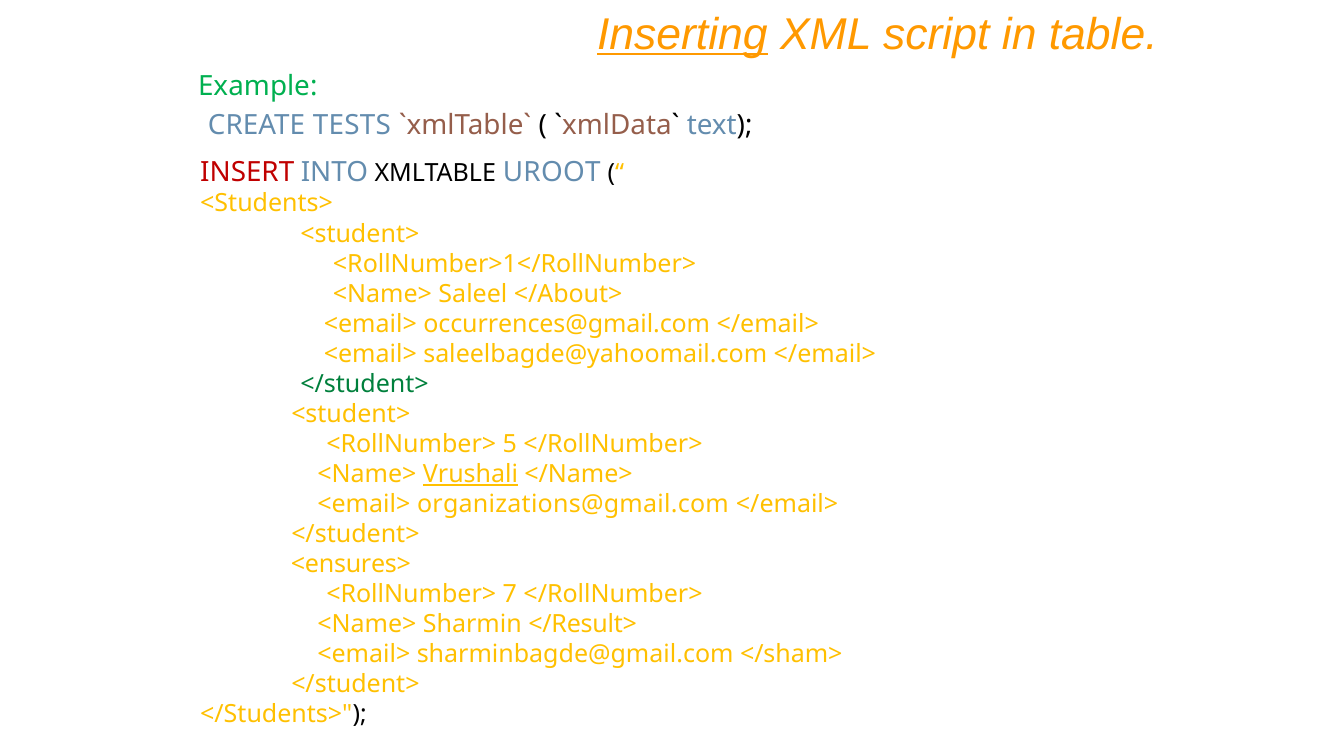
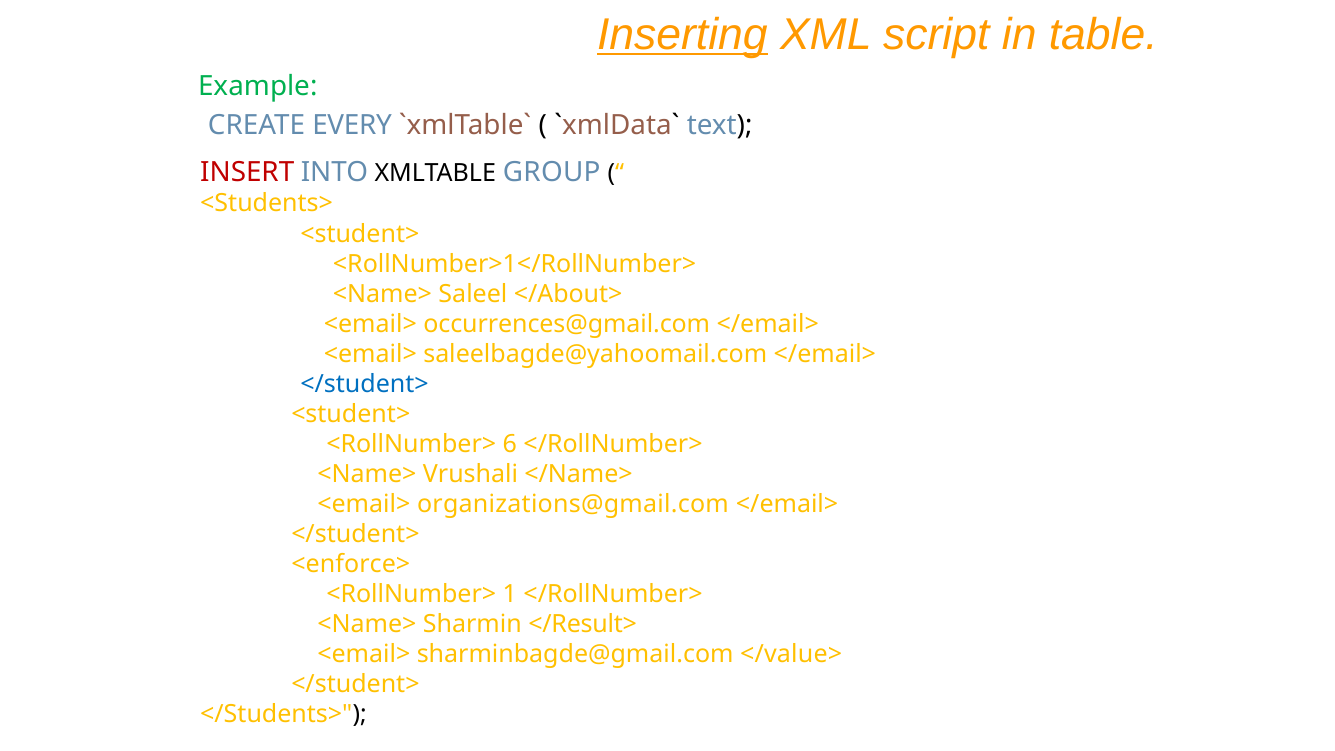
TESTS: TESTS -> EVERY (352, 125)
UROOT: UROOT -> GROUP (552, 172)
</student> colour: green -> blue (365, 384)
5: 5 -> 6 (510, 444)
Vrushali underline: present -> none (470, 474)
<ensures>: <ensures> -> <enforce> (351, 564)
7: 7 -> 1 (510, 594)
</sham>: </sham> -> </value> (791, 654)
